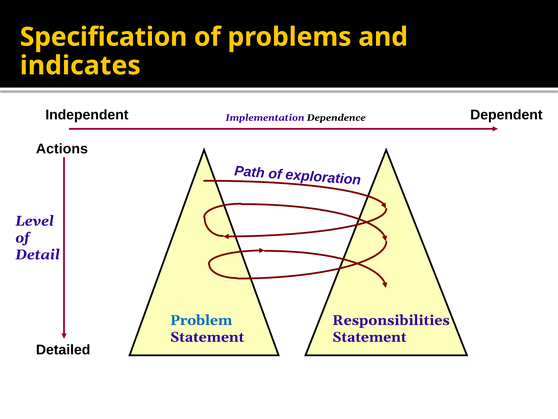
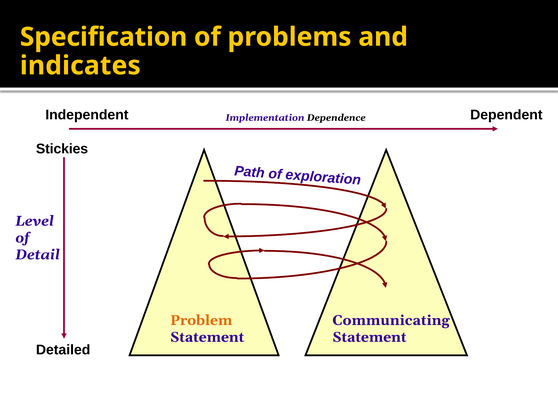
Actions: Actions -> Stickies (62, 149)
Problem colour: blue -> orange (201, 320)
Responsibilities: Responsibilities -> Communicating (391, 320)
